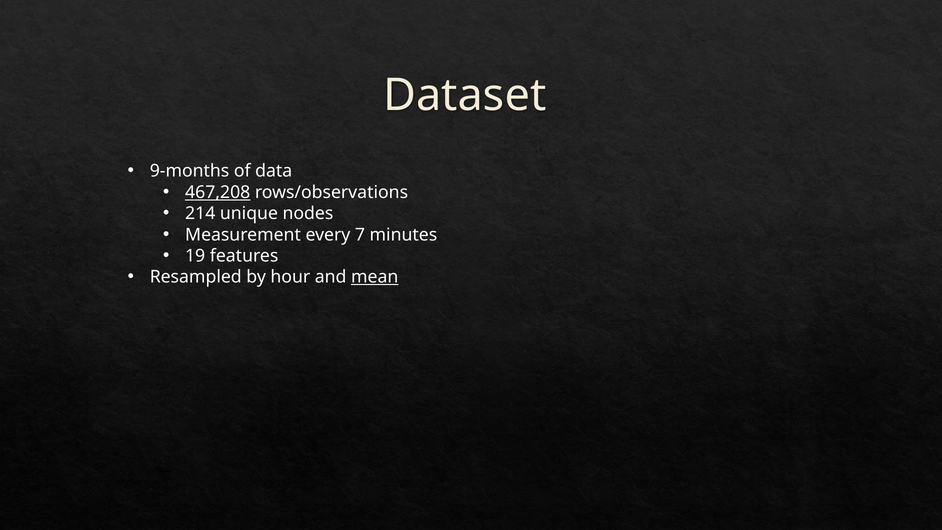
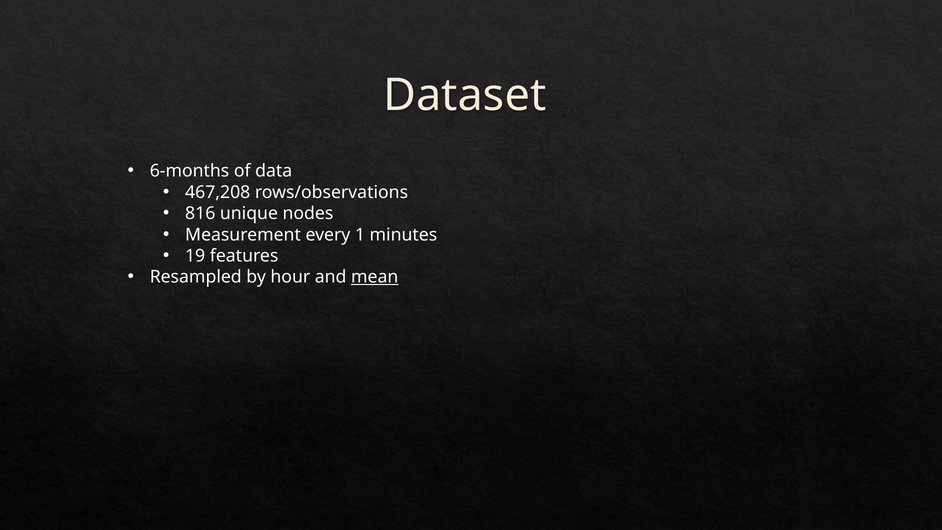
9-months: 9-months -> 6-months (190, 171)
467,208 underline: present -> none (218, 192)
214: 214 -> 816 (200, 213)
7: 7 -> 1 (360, 235)
